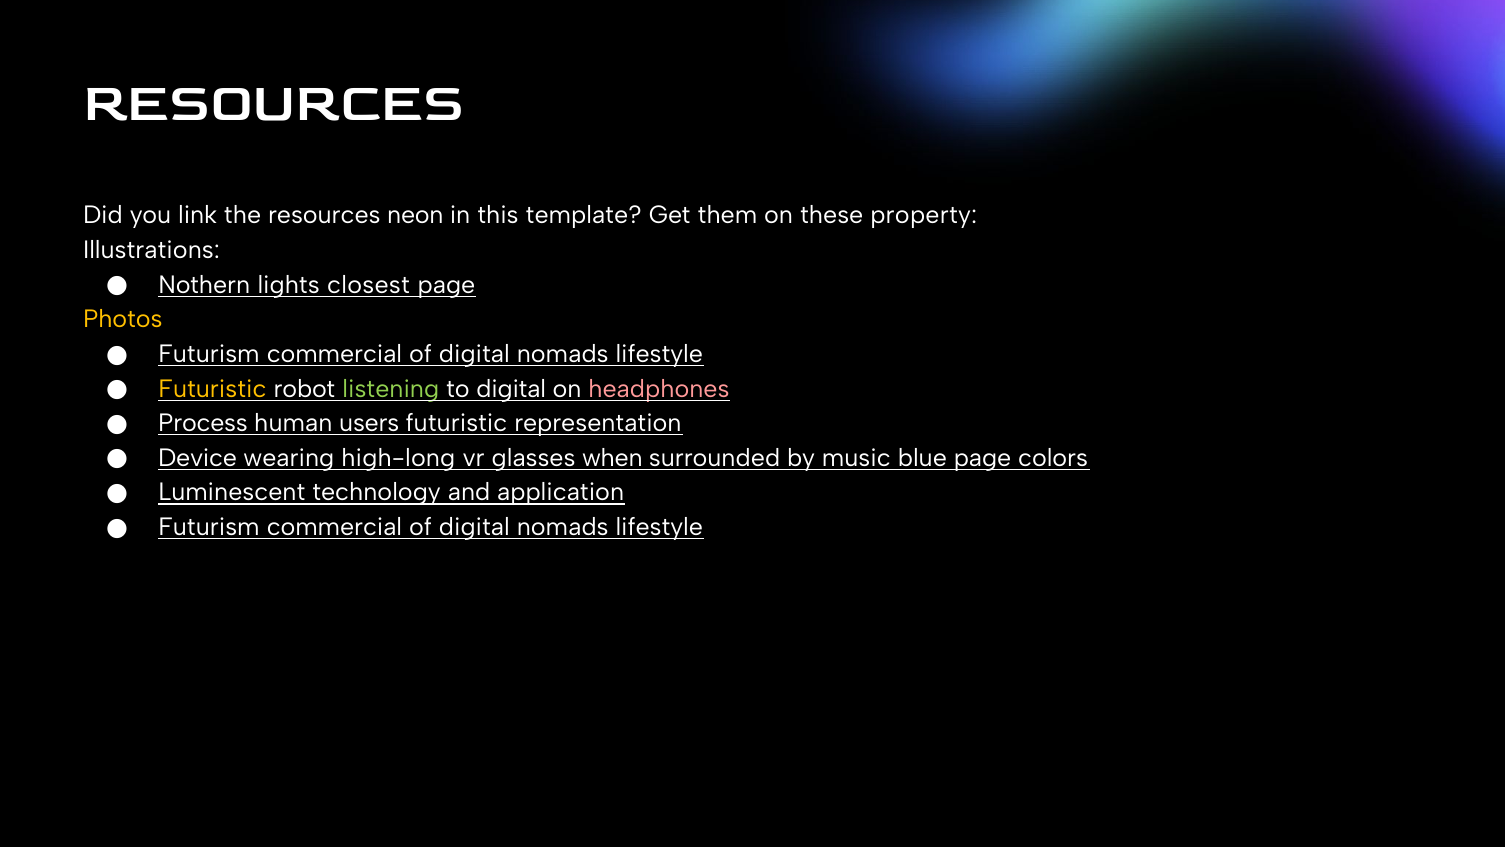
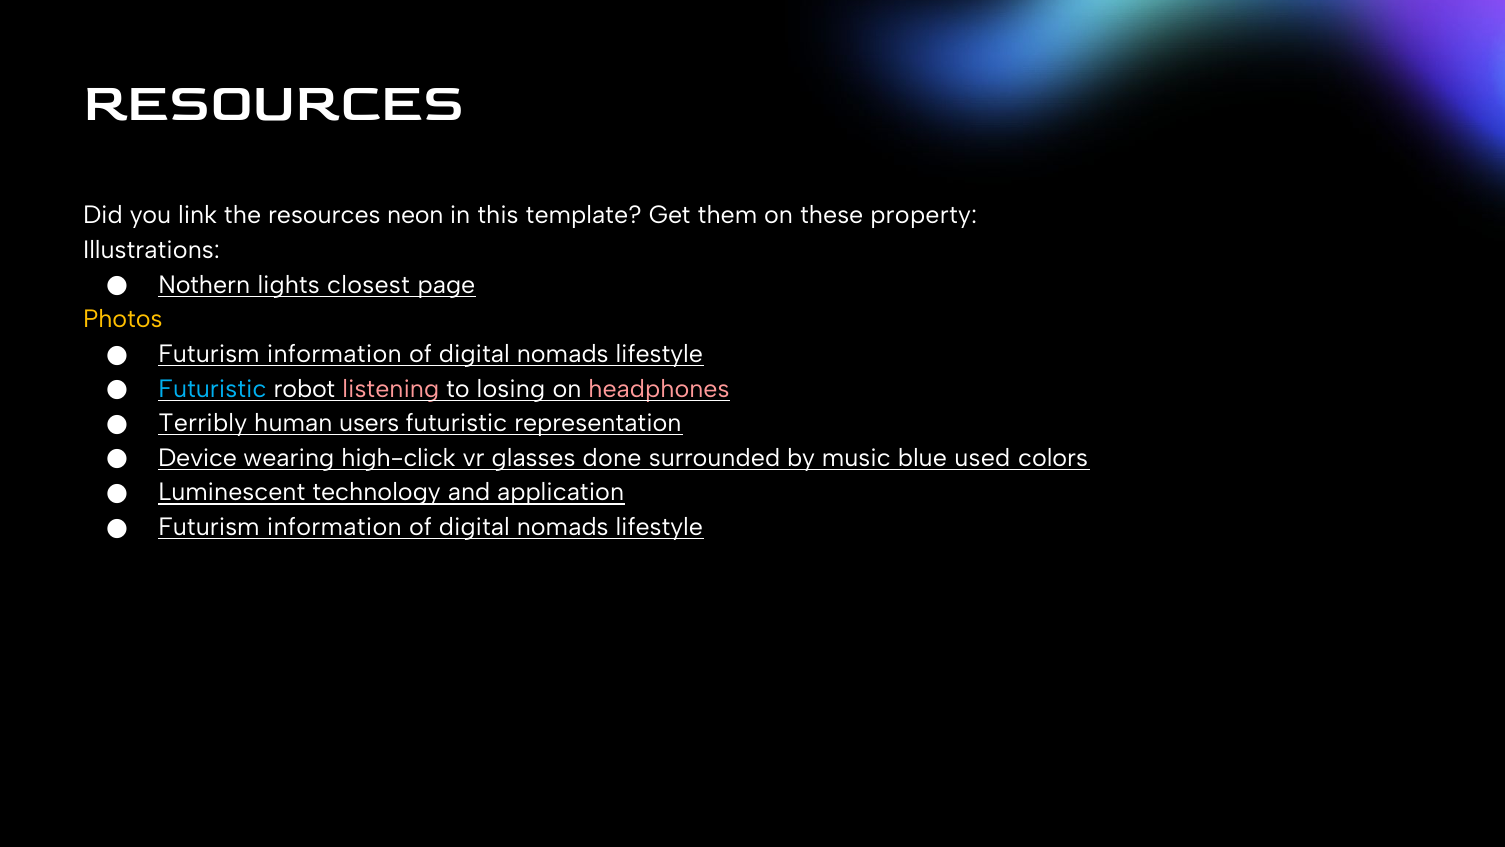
commercial: commercial -> information (334, 354)
Futuristic colour: yellow -> light blue (212, 389)
listening colour: light green -> pink (391, 389)
to digital: digital -> losing (511, 389)
Process: Process -> Terribly (203, 423)
high-long: high-long -> high-click (399, 458)
when: when -> done (612, 458)
blue page: page -> used (982, 458)
commercial: commercial -> information (334, 527)
